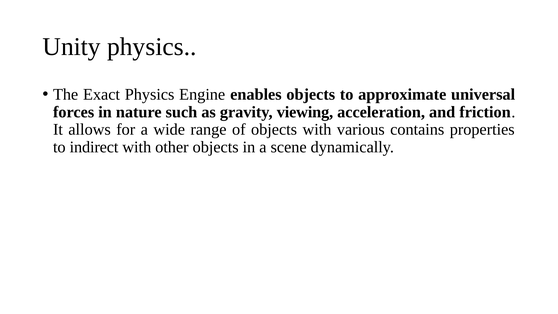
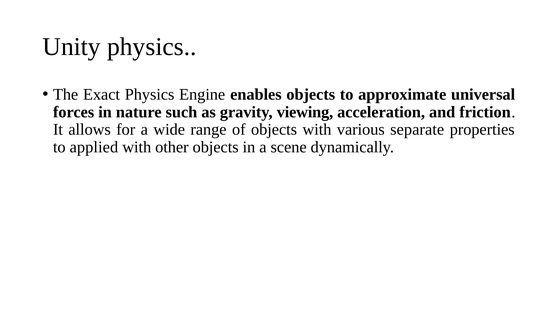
contains: contains -> separate (417, 130)
indirect: indirect -> applied (94, 147)
